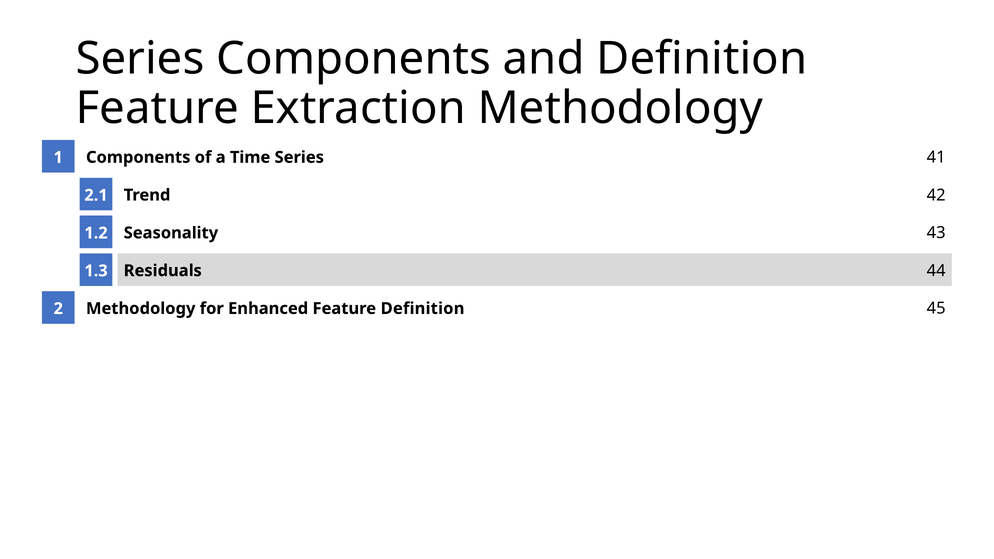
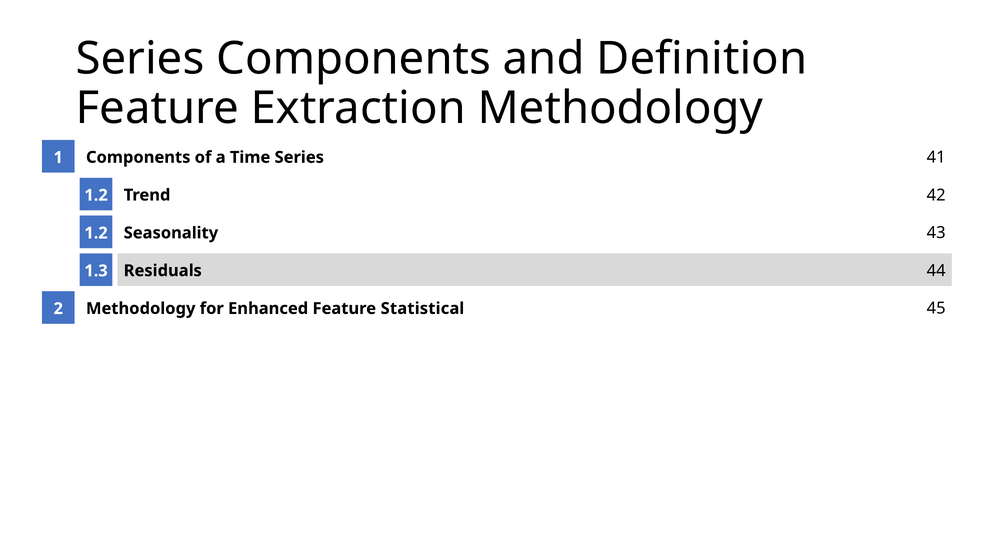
2.1: 2.1 -> 1.2 (96, 195)
Feature Definition: Definition -> Statistical (423, 309)
